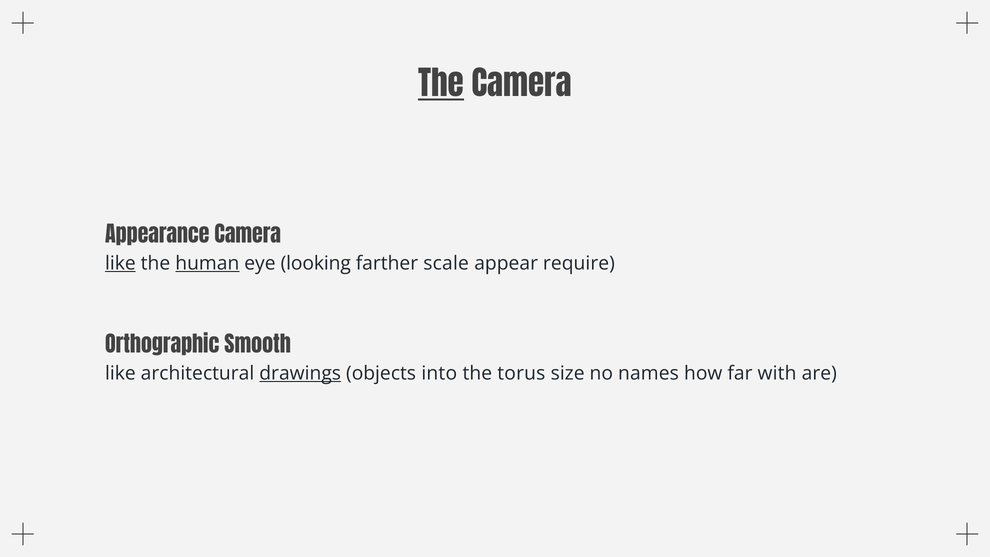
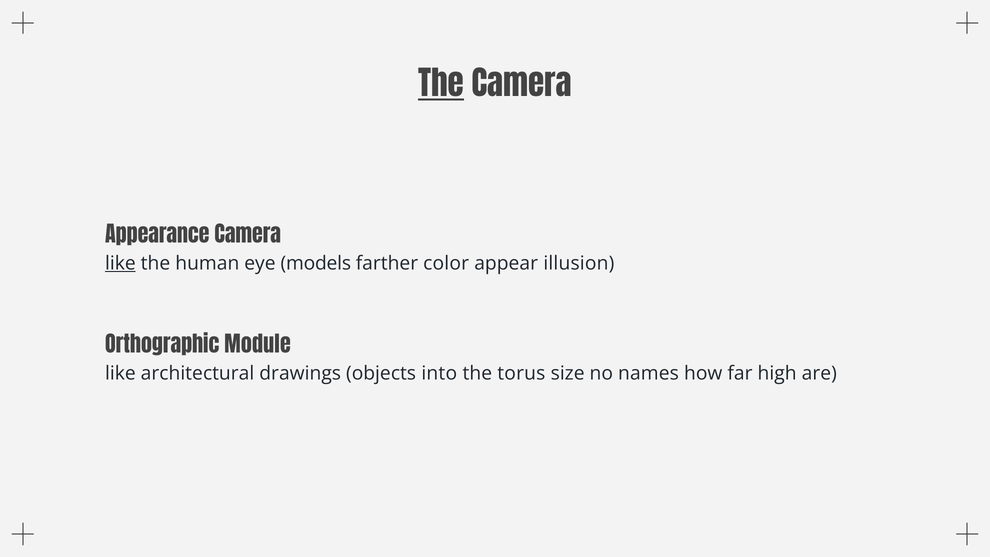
human underline: present -> none (207, 263)
looking: looking -> models (316, 263)
scale: scale -> color (446, 263)
require: require -> illusion (579, 263)
Smooth: Smooth -> Module (258, 345)
drawings underline: present -> none (300, 373)
with: with -> high (777, 373)
